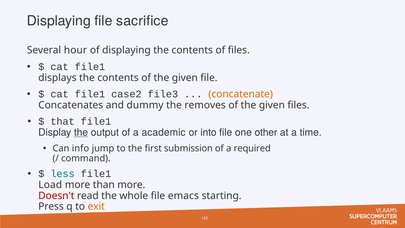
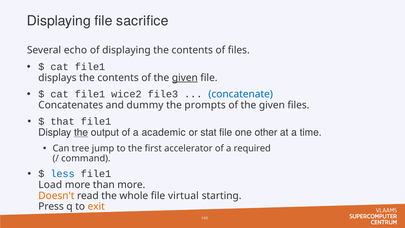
hour: hour -> echo (75, 50)
given underline: none -> present (185, 78)
case2: case2 -> wice2 (126, 94)
concatenate colour: orange -> blue (241, 94)
removes: removes -> prompts (205, 105)
into: into -> stat (209, 132)
info: info -> tree (81, 148)
submission: submission -> accelerator (188, 148)
Doesn't colour: red -> orange (56, 196)
emacs: emacs -> virtual (183, 196)
